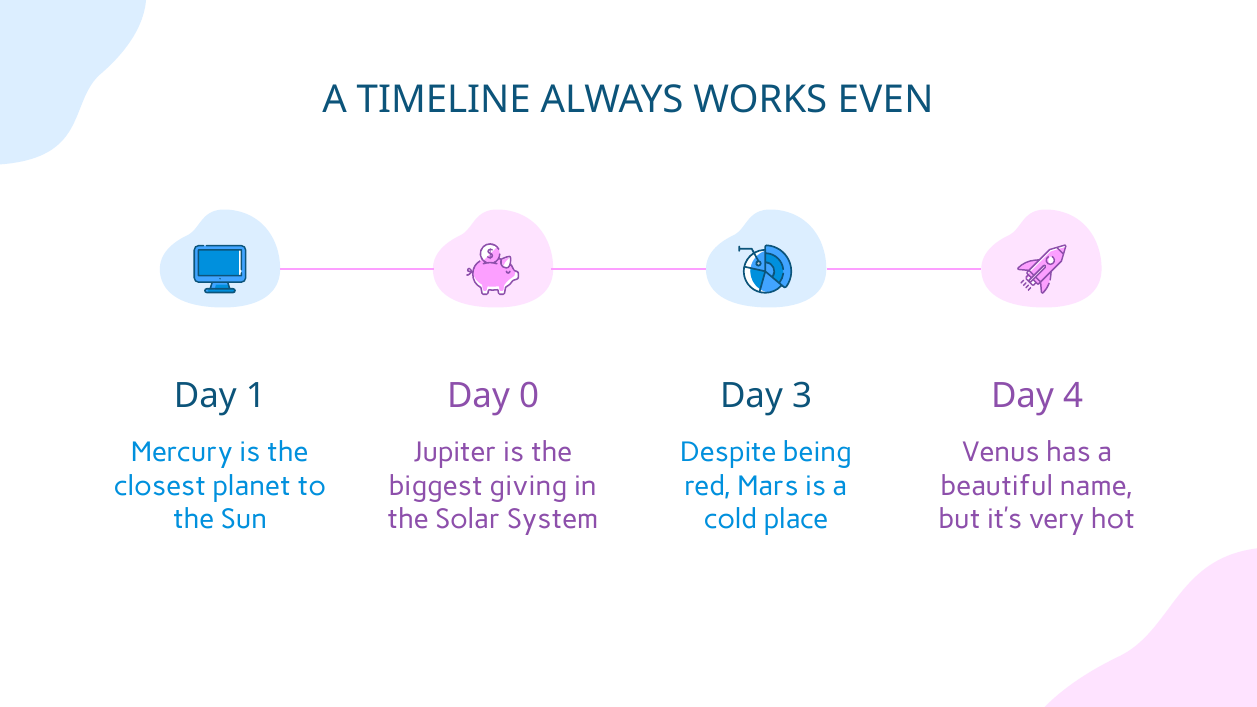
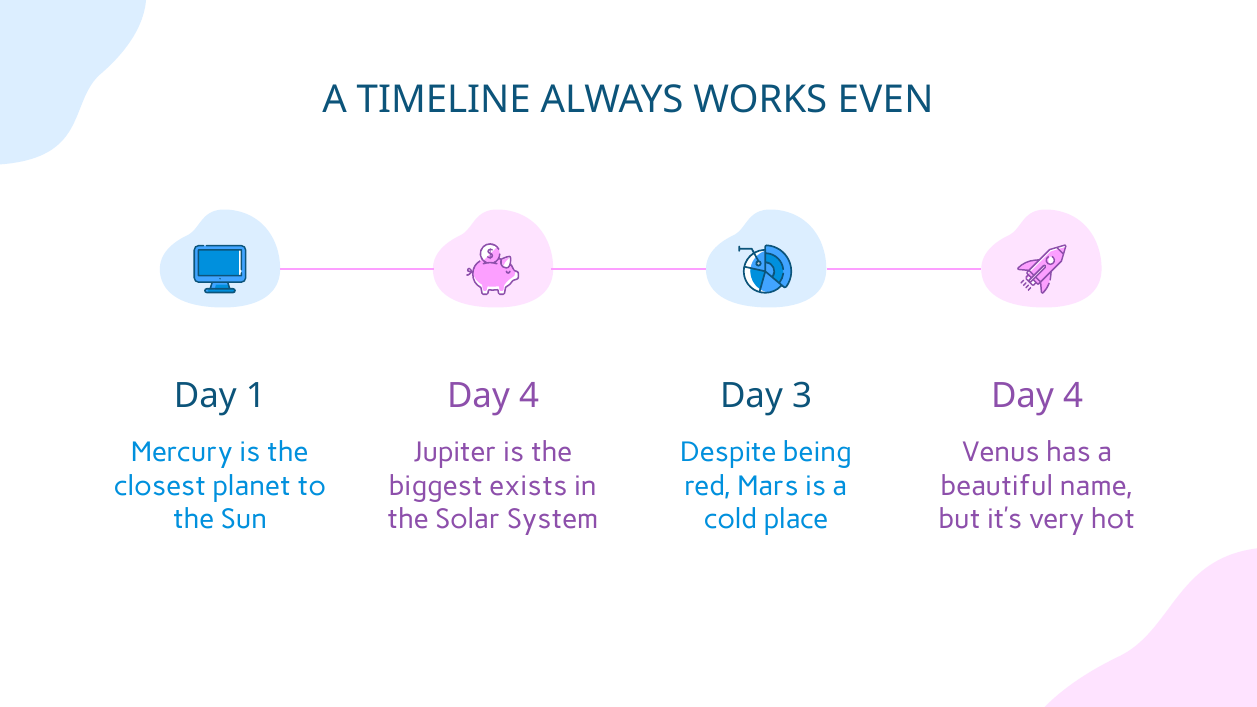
0: 0 -> 4 (529, 396)
giving: giving -> exists (528, 486)
